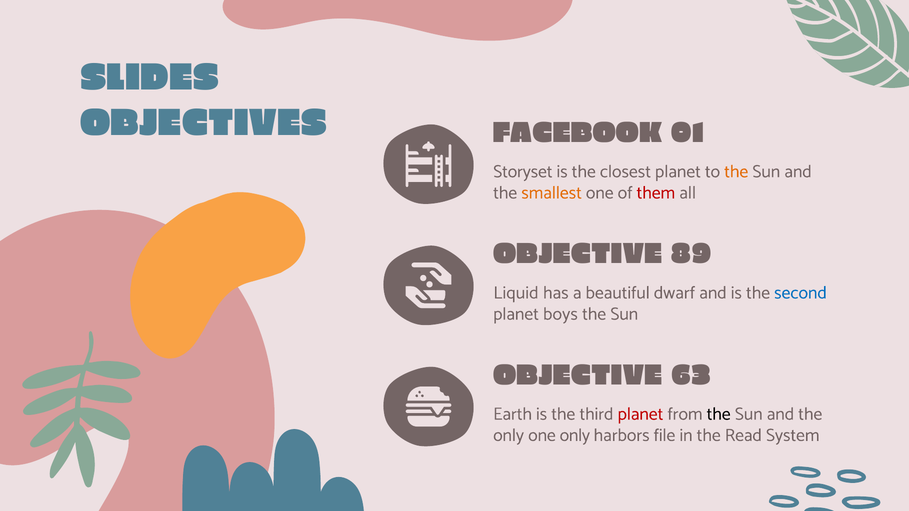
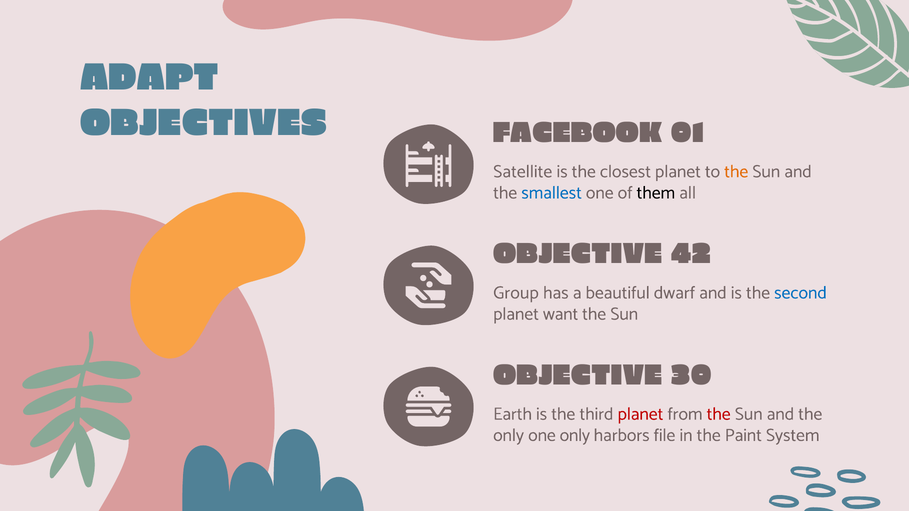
SLIDES: SLIDES -> ADAPT (150, 77)
Storyset: Storyset -> Satellite (523, 172)
smallest colour: orange -> blue (552, 193)
them colour: red -> black (656, 193)
89: 89 -> 42 (691, 254)
Liquid: Liquid -> Group (516, 293)
boys: boys -> want (561, 314)
63: 63 -> 30 (691, 375)
the colour: black -> red (719, 414)
Read: Read -> Paint (743, 435)
